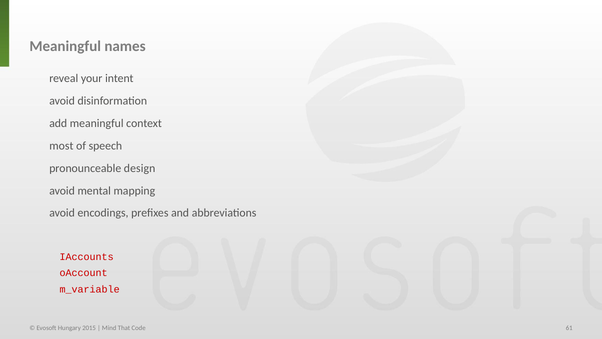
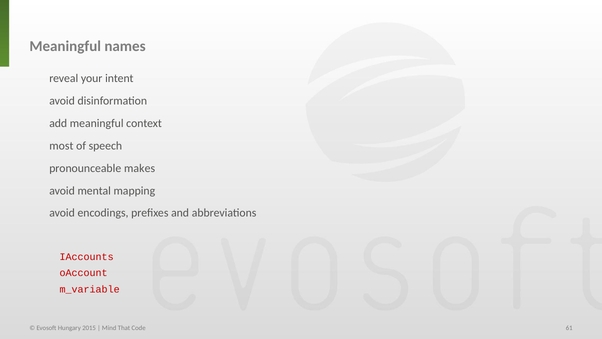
design: design -> makes (140, 168)
